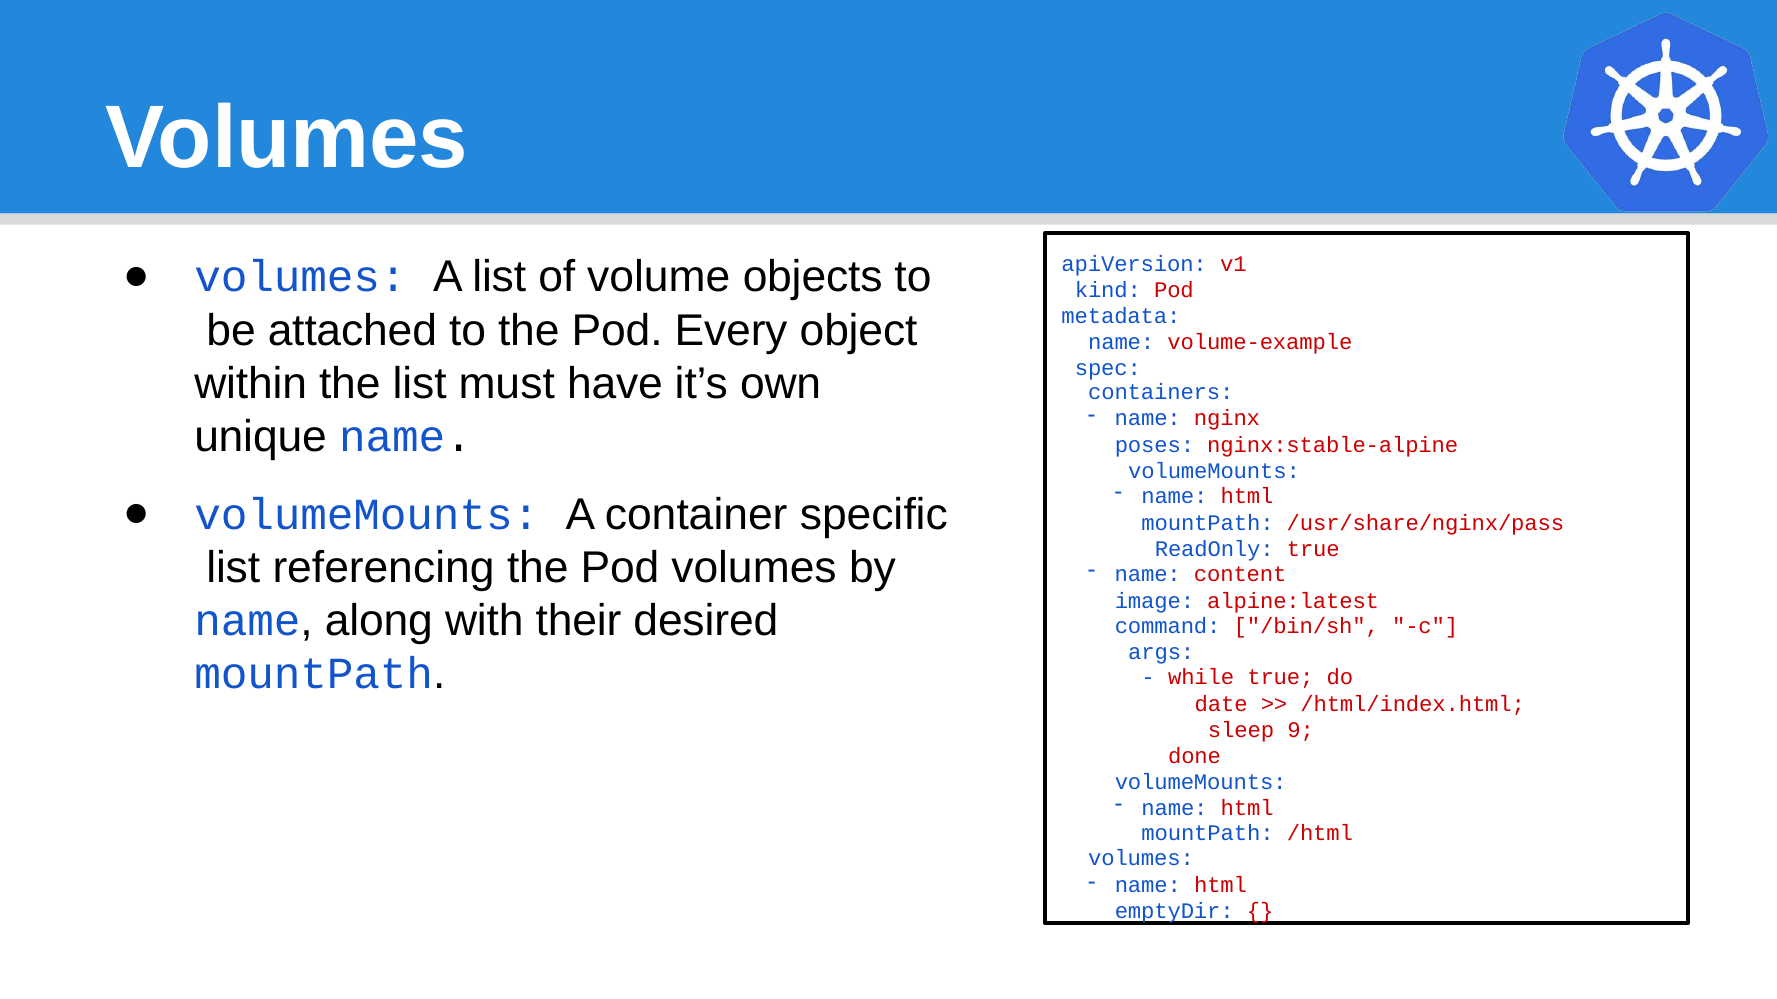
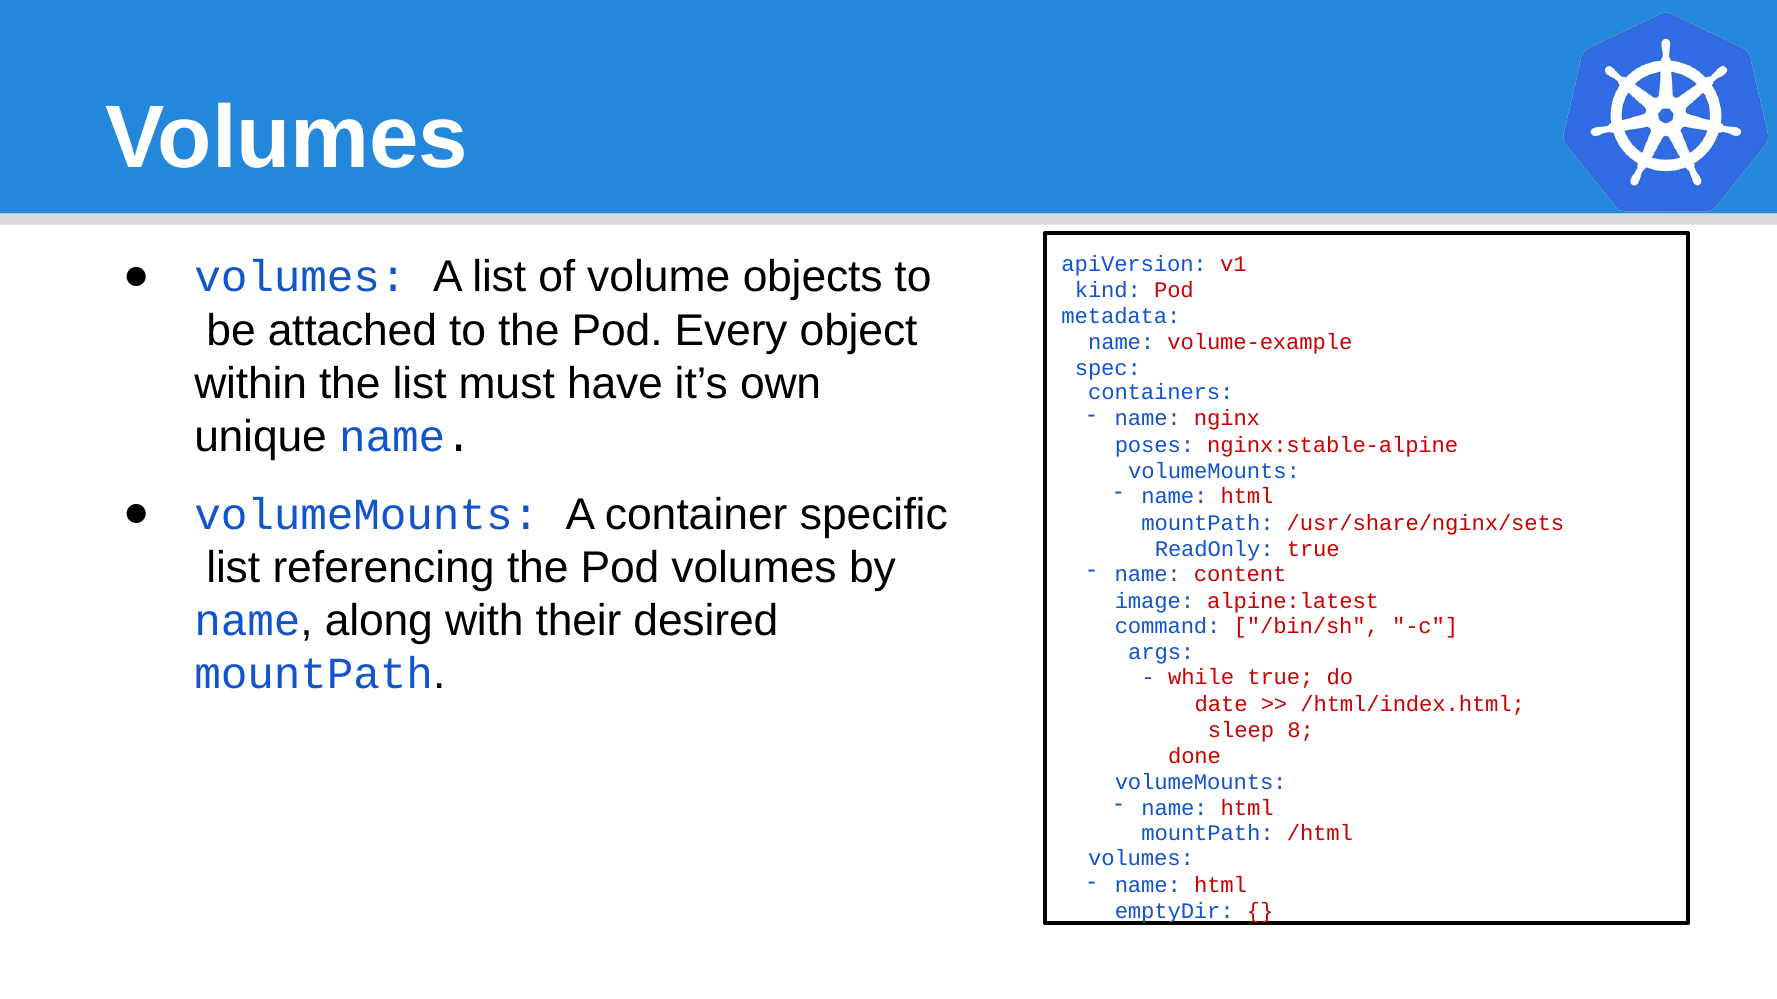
/usr/share/nginx/pass: /usr/share/nginx/pass -> /usr/share/nginx/sets (1425, 523)
9: 9 -> 8 (1301, 731)
